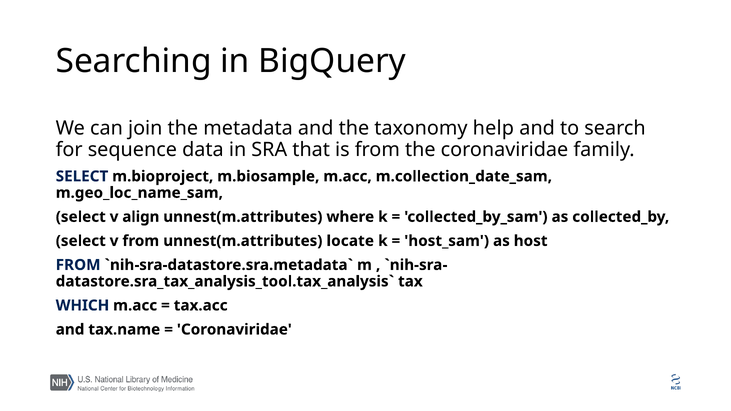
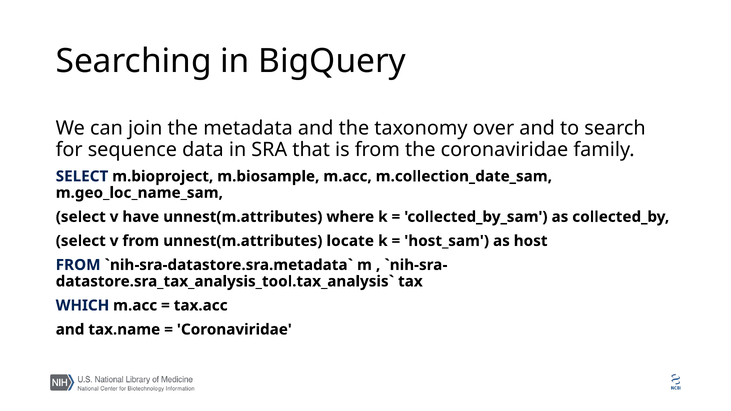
help: help -> over (493, 128)
align: align -> have (141, 217)
